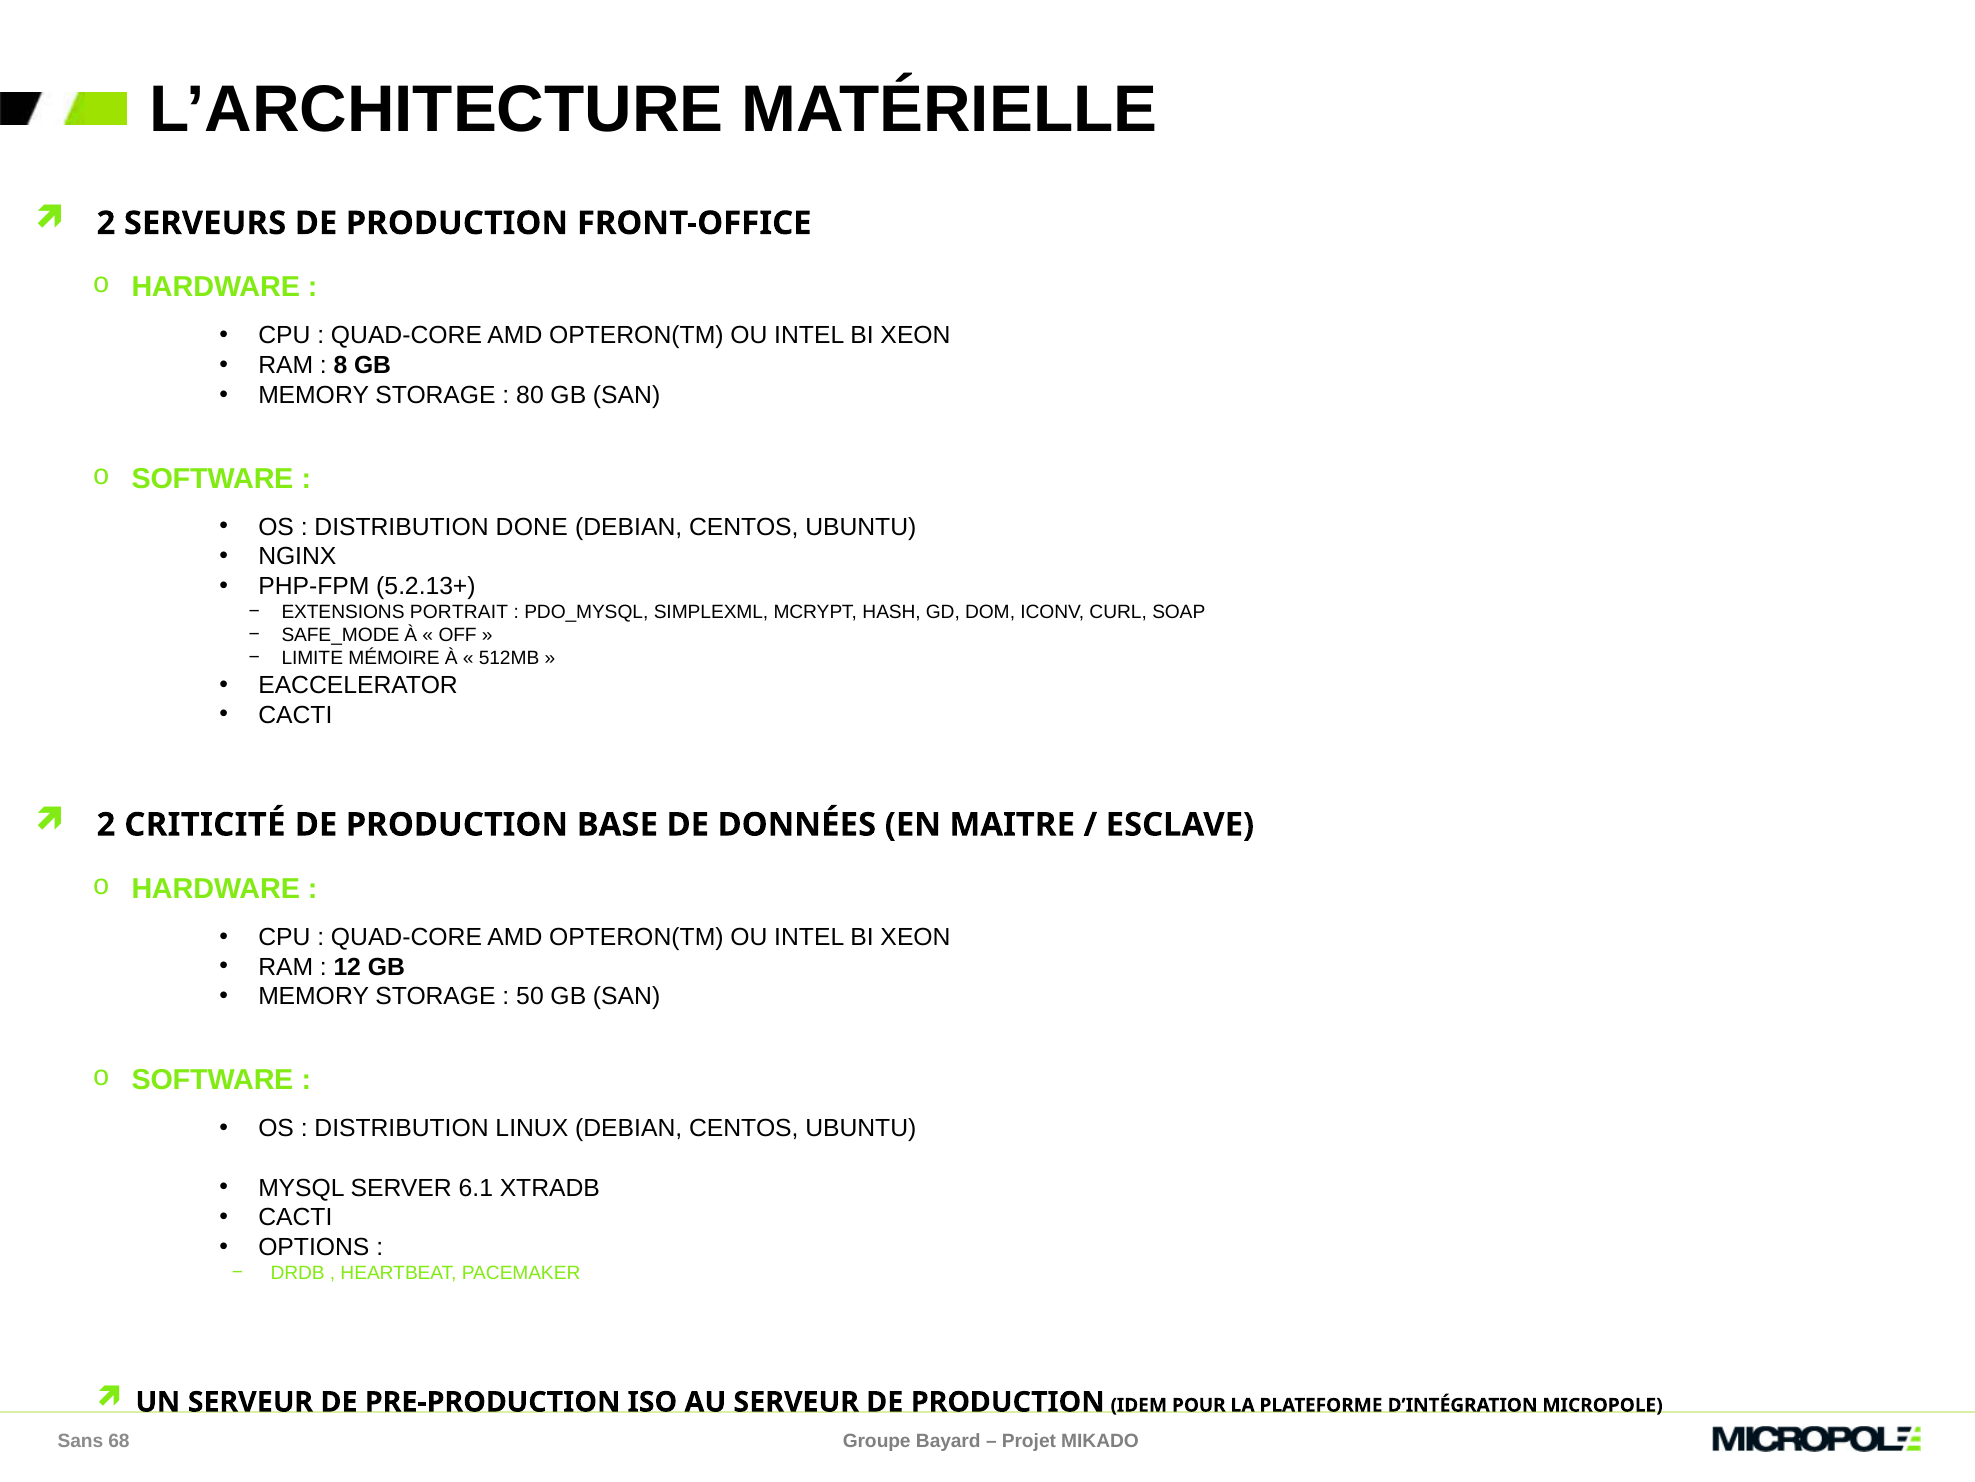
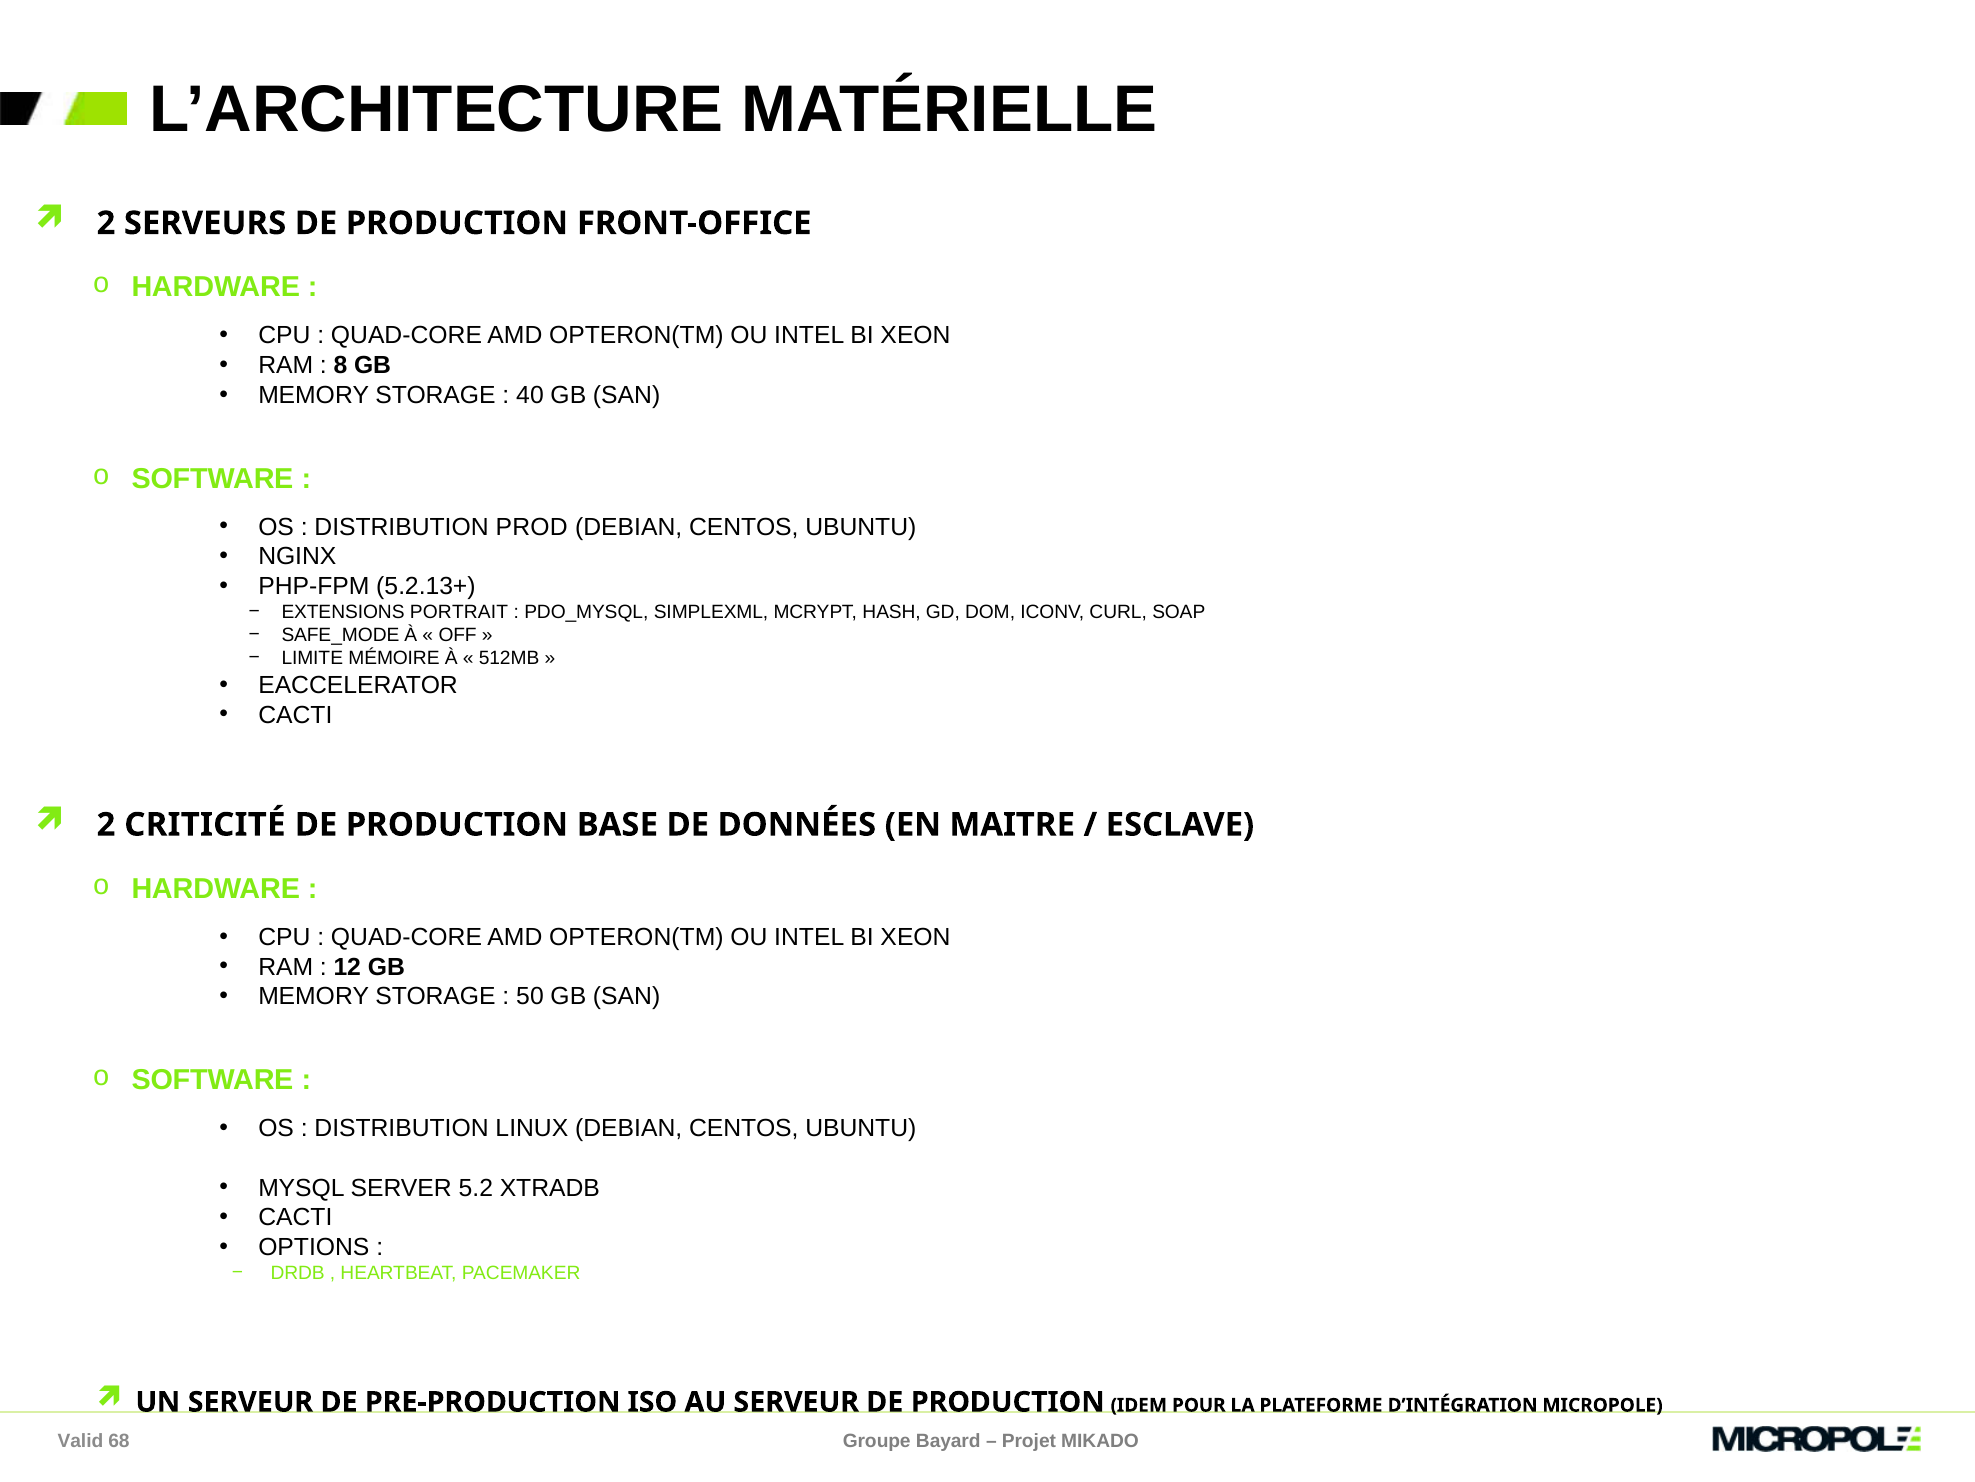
80: 80 -> 40 (530, 395)
DONE: DONE -> PROD (532, 527)
6.1: 6.1 -> 5.2 (476, 1187)
Sans: Sans -> Valid (80, 1440)
